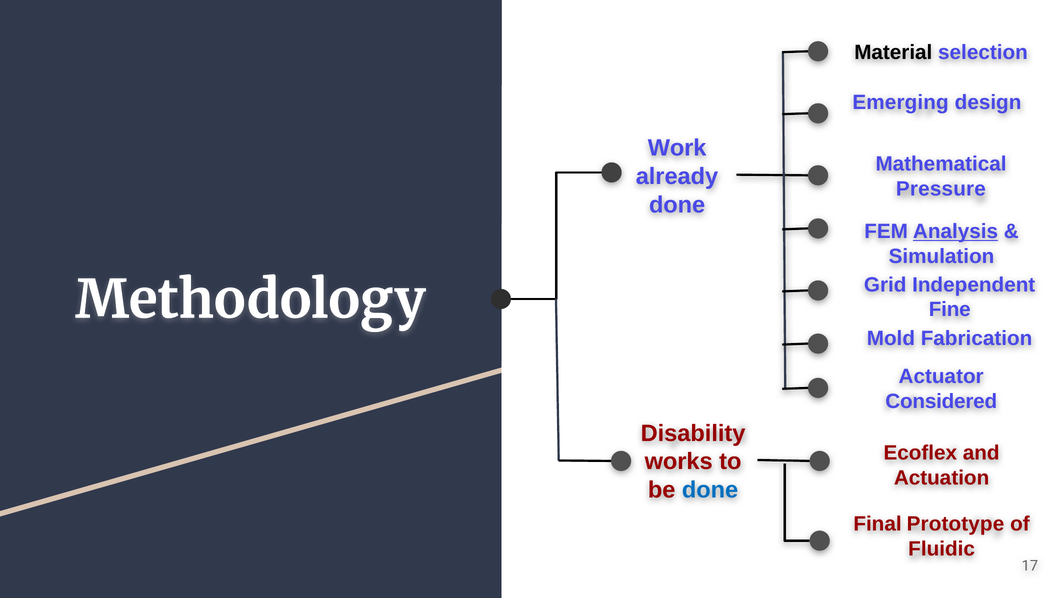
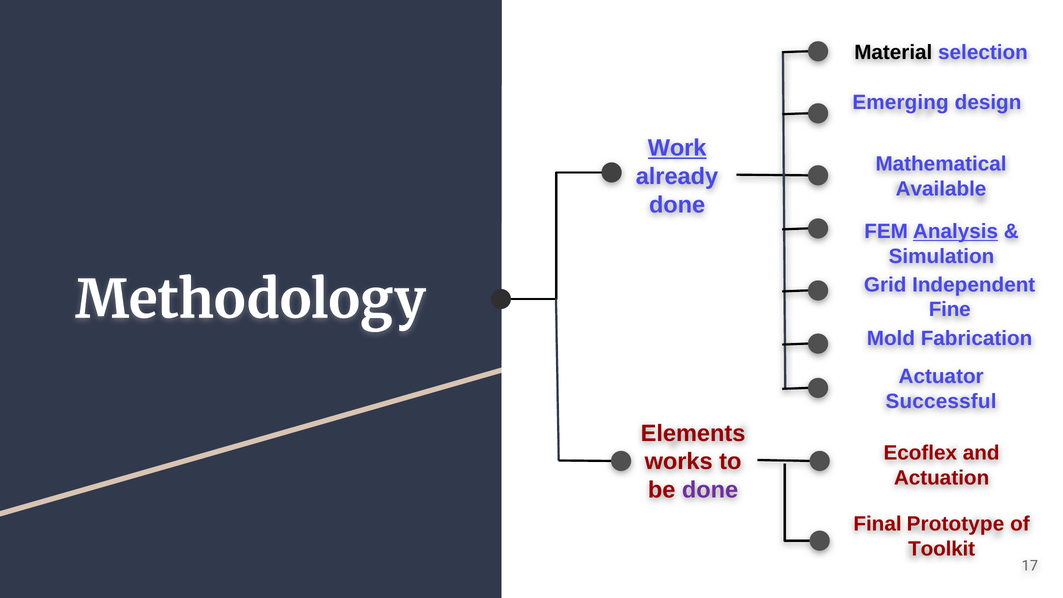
Work underline: none -> present (677, 148)
Pressure: Pressure -> Available (941, 189)
Considered: Considered -> Successful (941, 401)
Disability: Disability -> Elements (693, 433)
done colour: blue -> purple (710, 490)
Fluidic: Fluidic -> Toolkit (942, 549)
